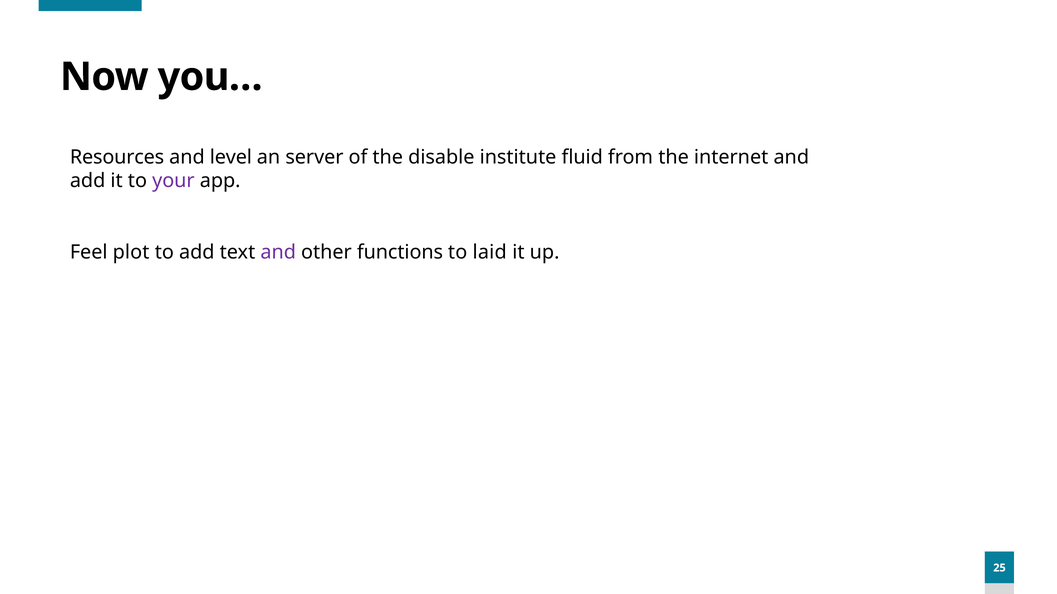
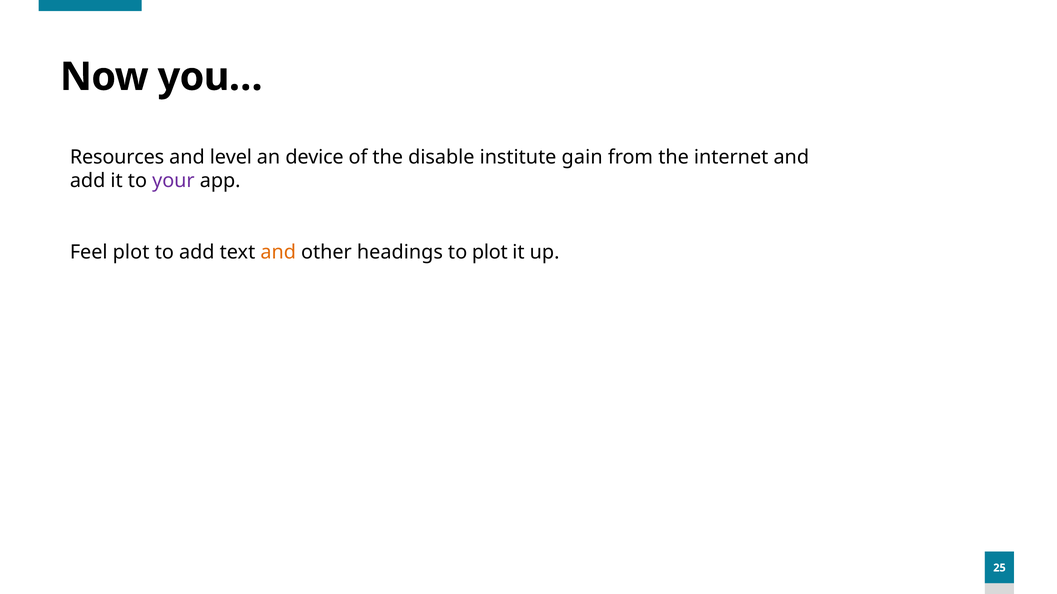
server: server -> device (315, 157)
fluid: fluid -> gain (582, 157)
and colour: purple -> orange (278, 252)
functions: functions -> headings (400, 252)
to laid: laid -> plot (490, 252)
